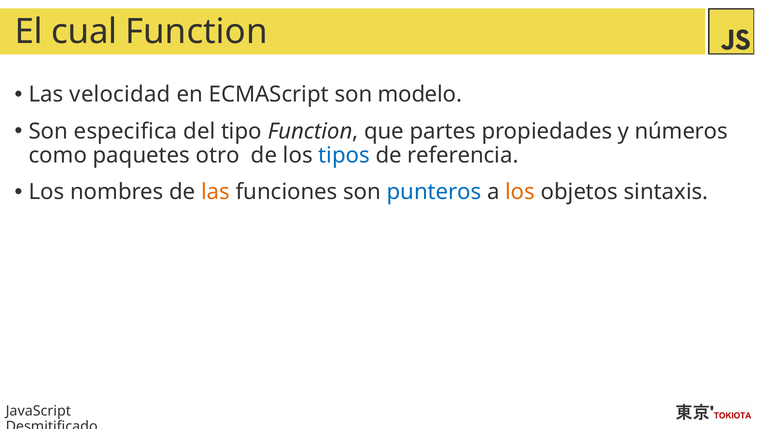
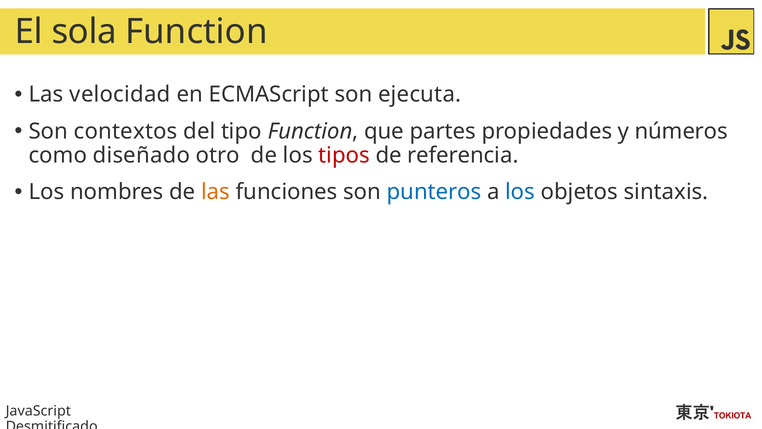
cual: cual -> sola (84, 32)
modelo: modelo -> ejecuta (420, 94)
especifica: especifica -> contextos (126, 131)
paquetes: paquetes -> diseñado (141, 155)
tipos colour: blue -> red (344, 155)
los colour: orange -> blue (520, 192)
